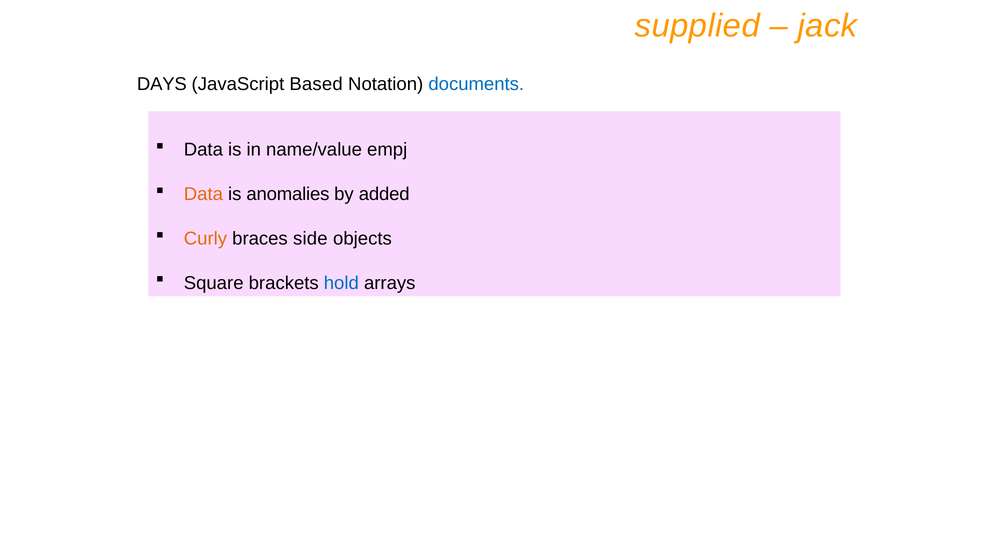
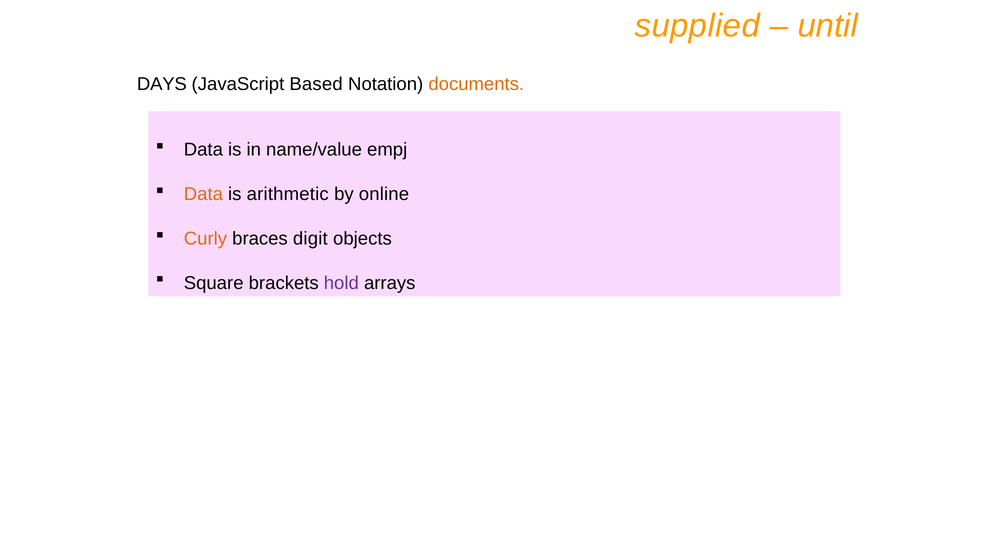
jack: jack -> until (828, 26)
documents colour: blue -> orange (476, 84)
anomalies: anomalies -> arithmetic (288, 194)
added: added -> online (384, 194)
side: side -> digit (310, 239)
hold colour: blue -> purple (341, 283)
